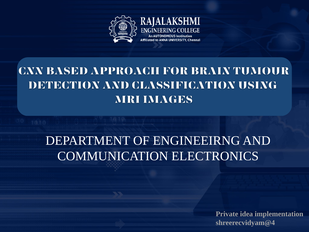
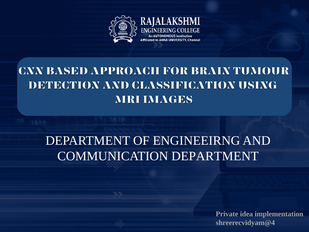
COMMUNICATION ELECTRONICS: ELECTRONICS -> DEPARTMENT (215, 156)
